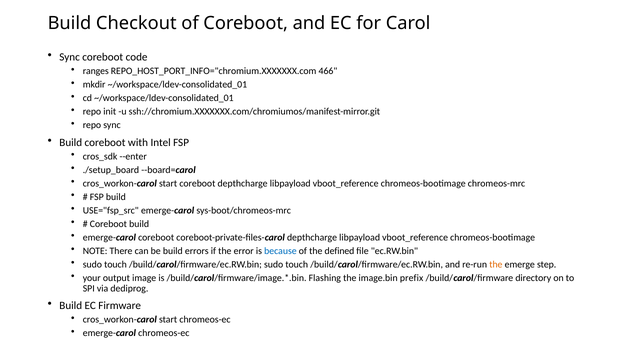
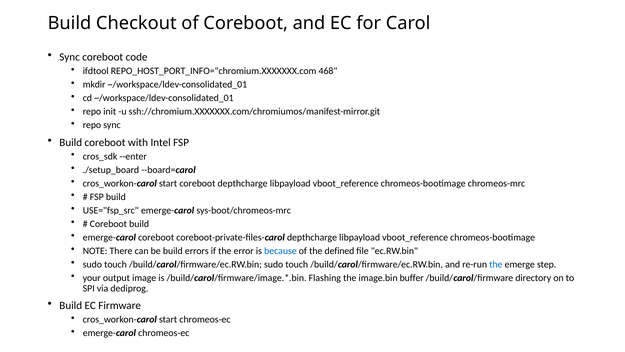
ranges: ranges -> ifdtool (96, 71)
466: 466 -> 468 (328, 71)
the colour: orange -> blue (496, 264)
prefix: prefix -> buffer (412, 277)
